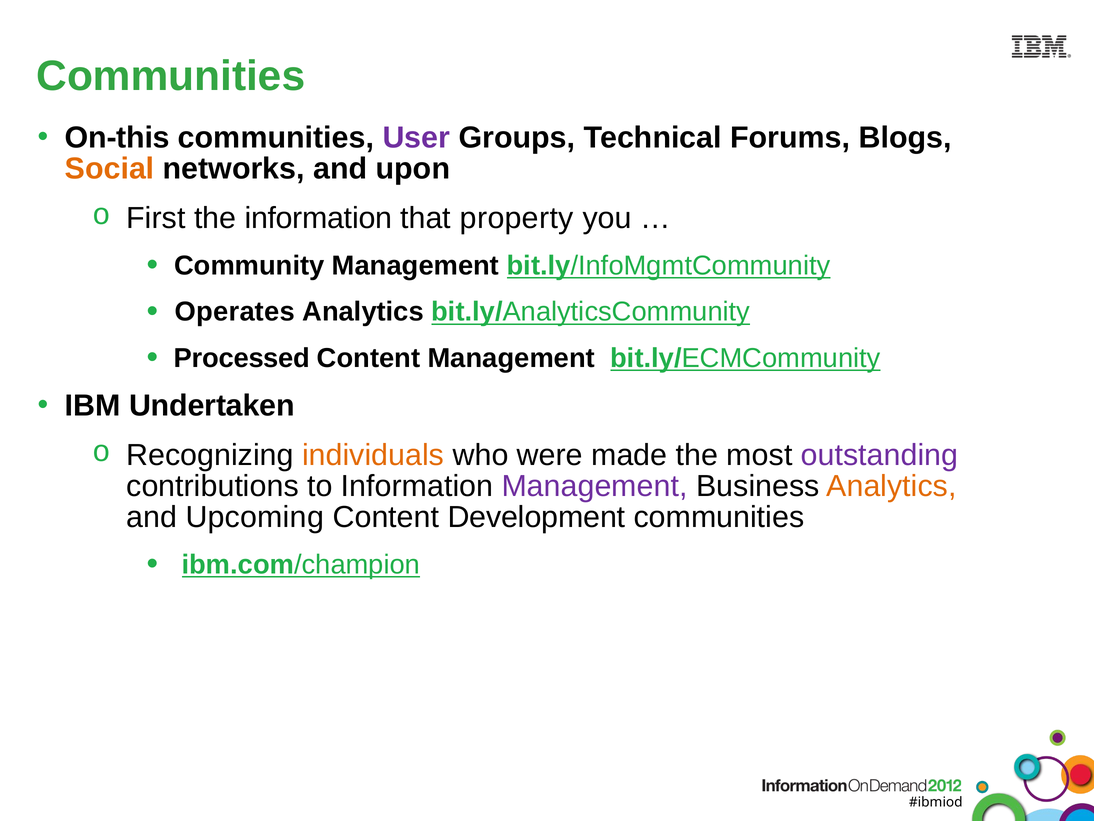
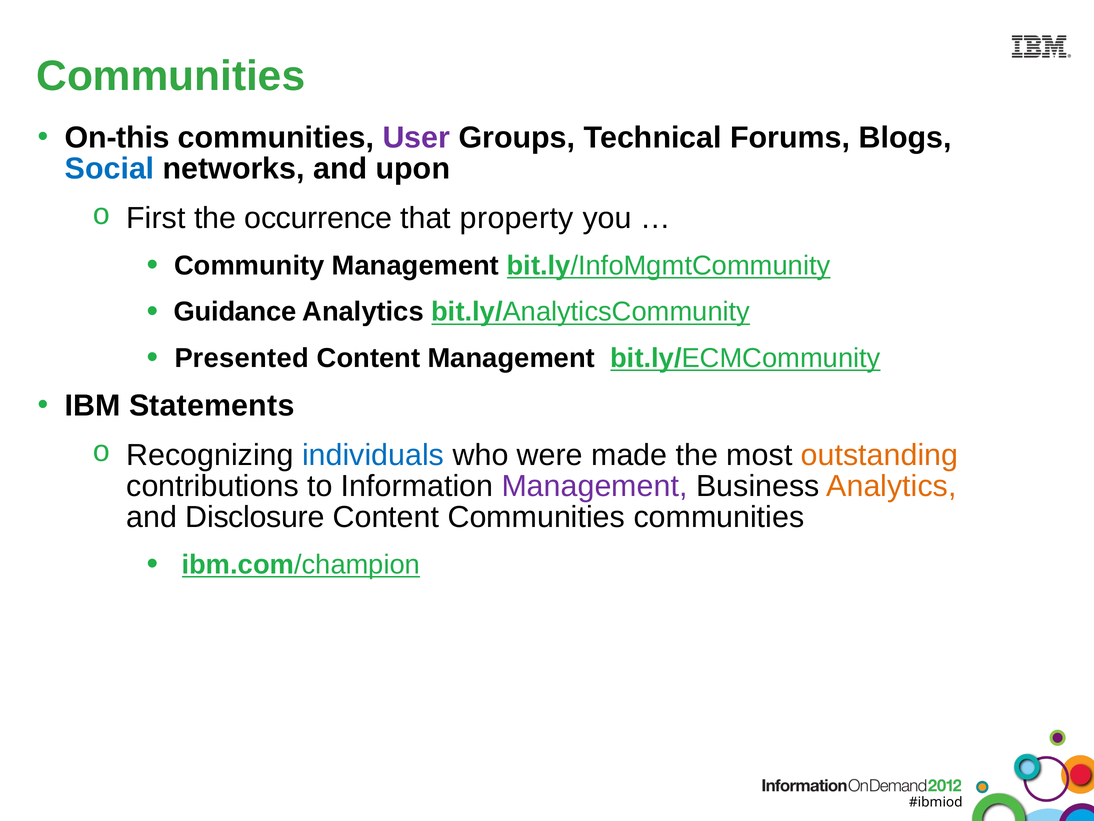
Social colour: orange -> blue (110, 169)
the information: information -> occurrence (318, 218)
Operates: Operates -> Guidance (235, 312)
Processed: Processed -> Presented (242, 358)
Undertaken: Undertaken -> Statements (212, 405)
individuals colour: orange -> blue (373, 455)
outstanding colour: purple -> orange (879, 455)
Upcoming: Upcoming -> Disclosure (255, 517)
Content Development: Development -> Communities (536, 517)
